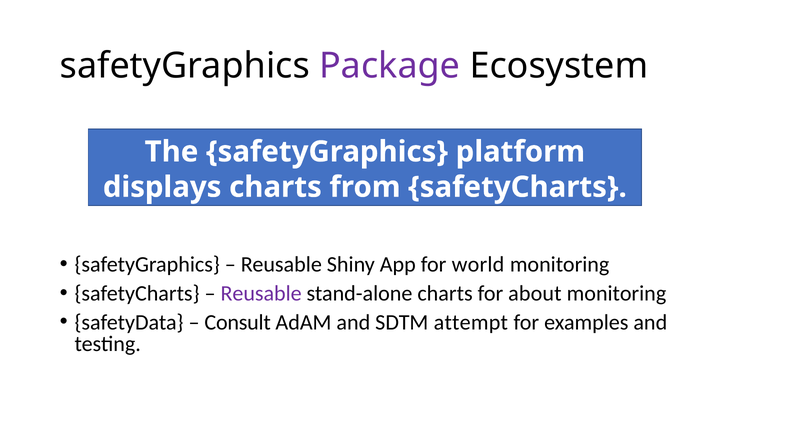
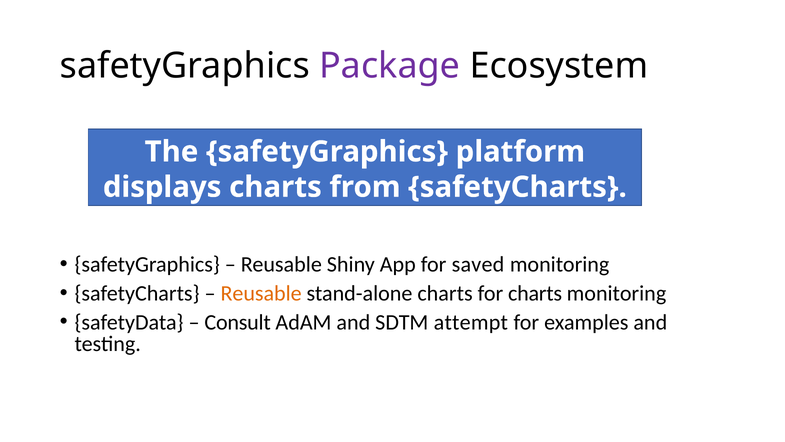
world: world -> saved (478, 264)
Reusable colour: purple -> orange (261, 293)
for about: about -> charts (535, 293)
